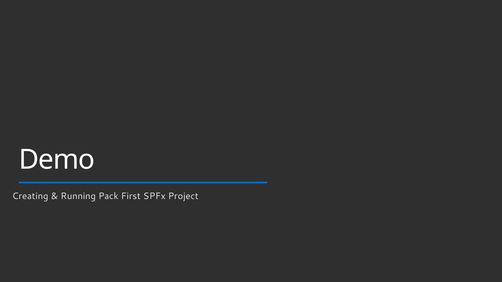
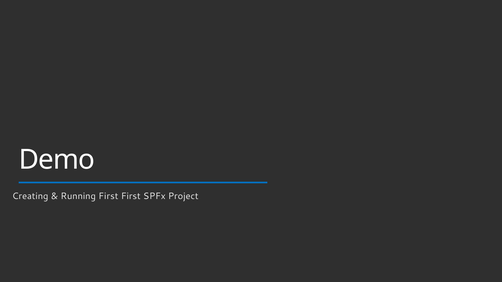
Running Pack: Pack -> First (108, 197)
